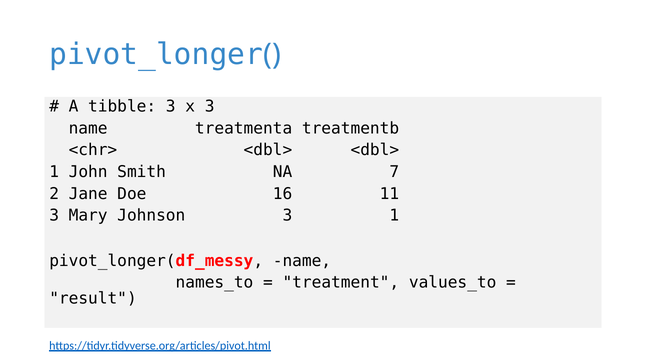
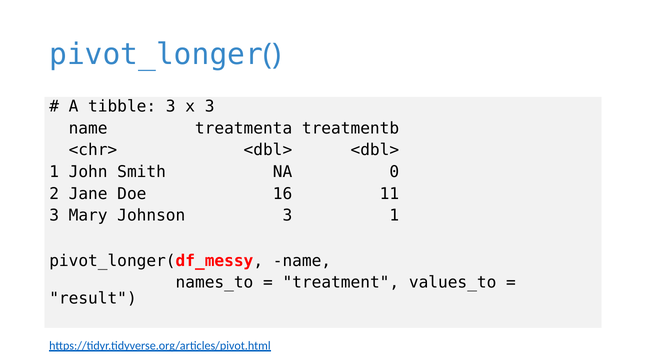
7: 7 -> 0 (394, 172)
